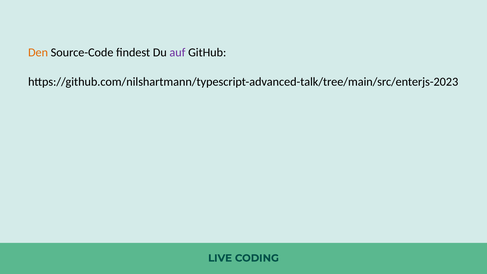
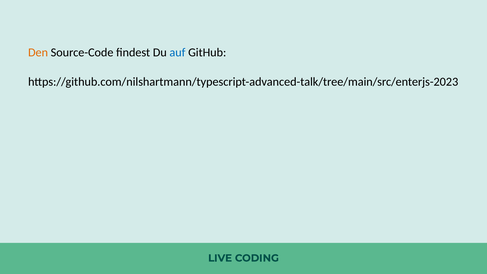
auf colour: purple -> blue (177, 52)
